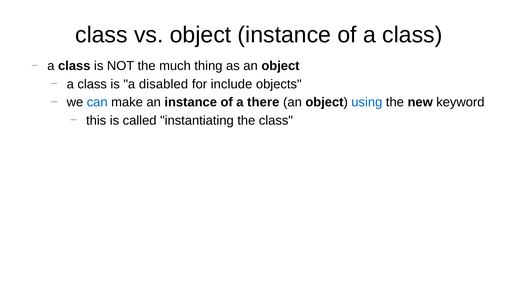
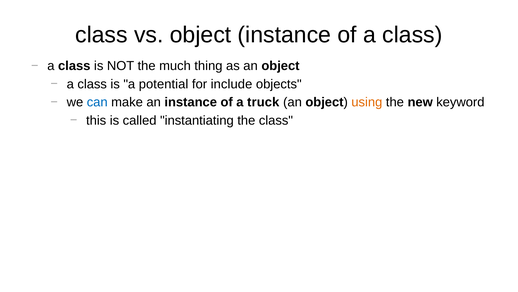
disabled: disabled -> potential (164, 84)
there: there -> truck (263, 102)
using colour: blue -> orange (367, 102)
